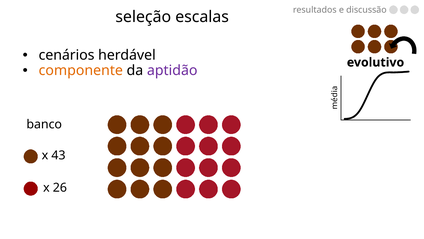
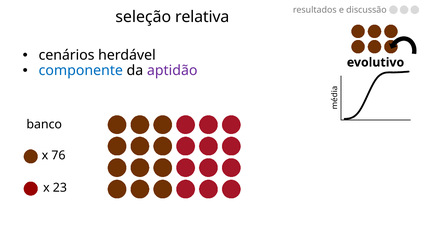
escalas: escalas -> relativa (202, 17)
componente colour: orange -> blue (81, 70)
43: 43 -> 76 (58, 155)
26: 26 -> 23 (60, 187)
